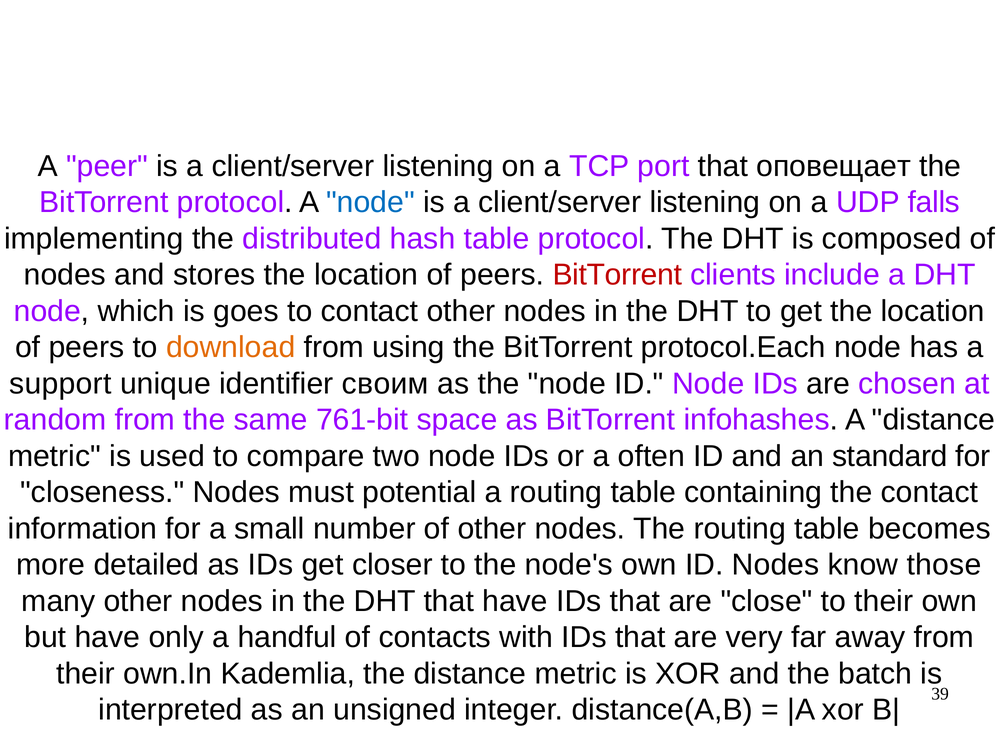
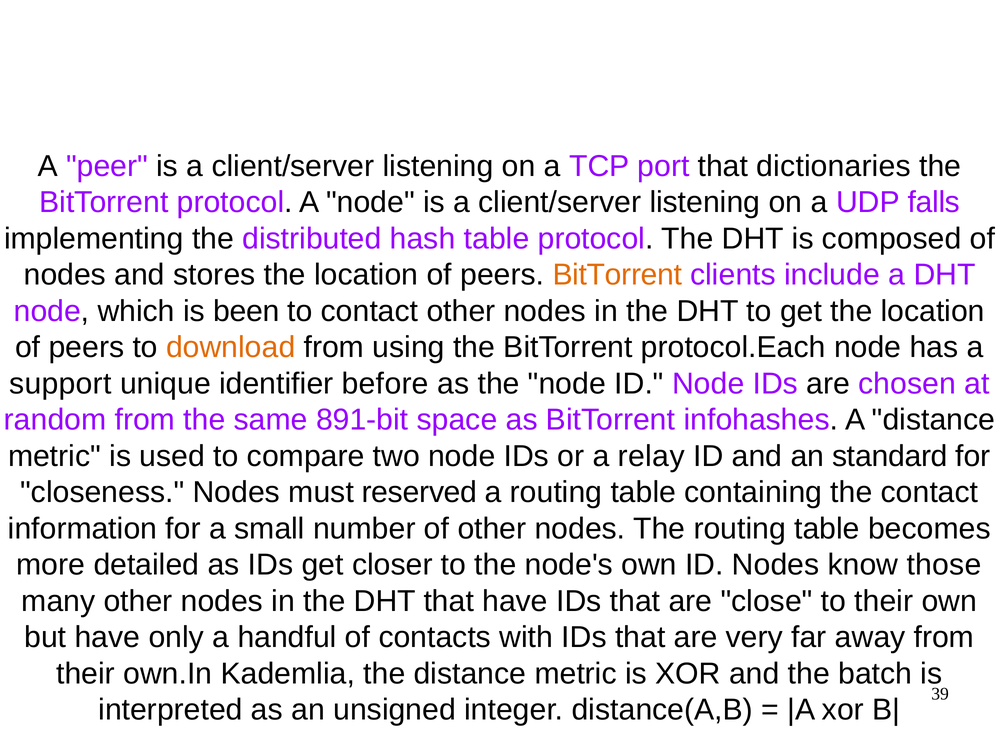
оповещает: оповещает -> dictionaries (834, 166)
node colour: blue -> black (370, 203)
BitTorrent colour: red -> orange (617, 275)
goes: goes -> been (246, 311)
своим: своим -> before (385, 384)
761-bit: 761-bit -> 891-bit (362, 420)
often: often -> relay (651, 456)
potential: potential -> reserved (419, 493)
